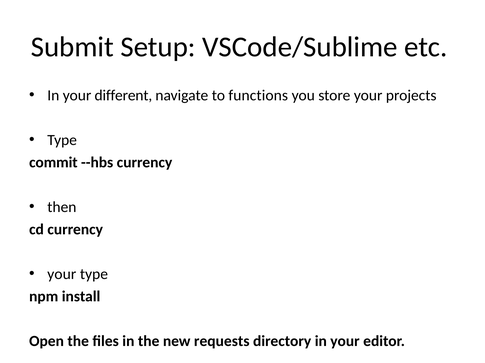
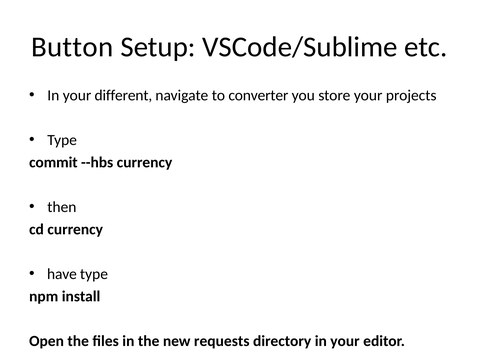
Submit: Submit -> Button (72, 47)
functions: functions -> converter (258, 96)
your: your -> have (62, 275)
